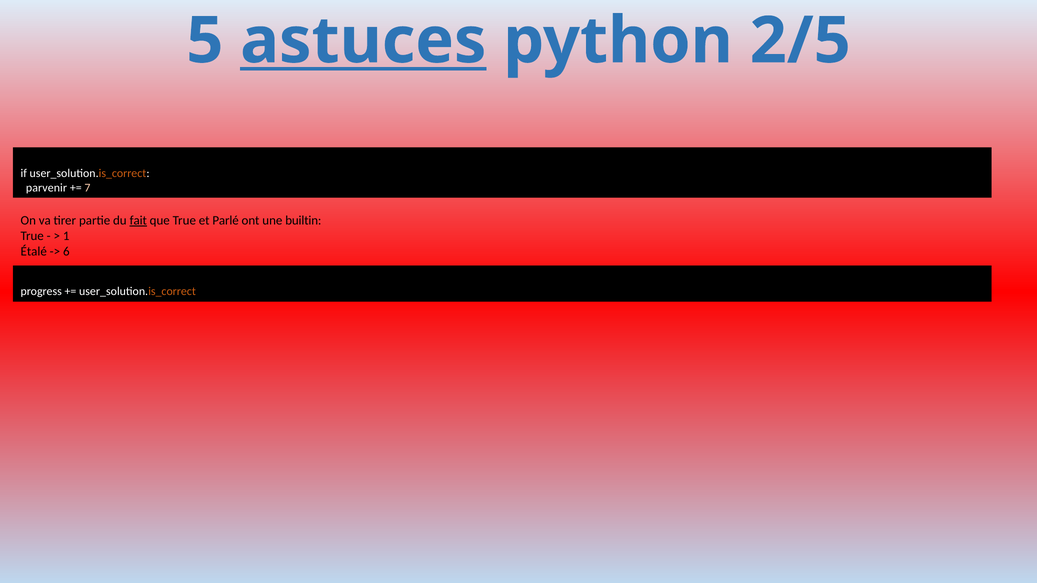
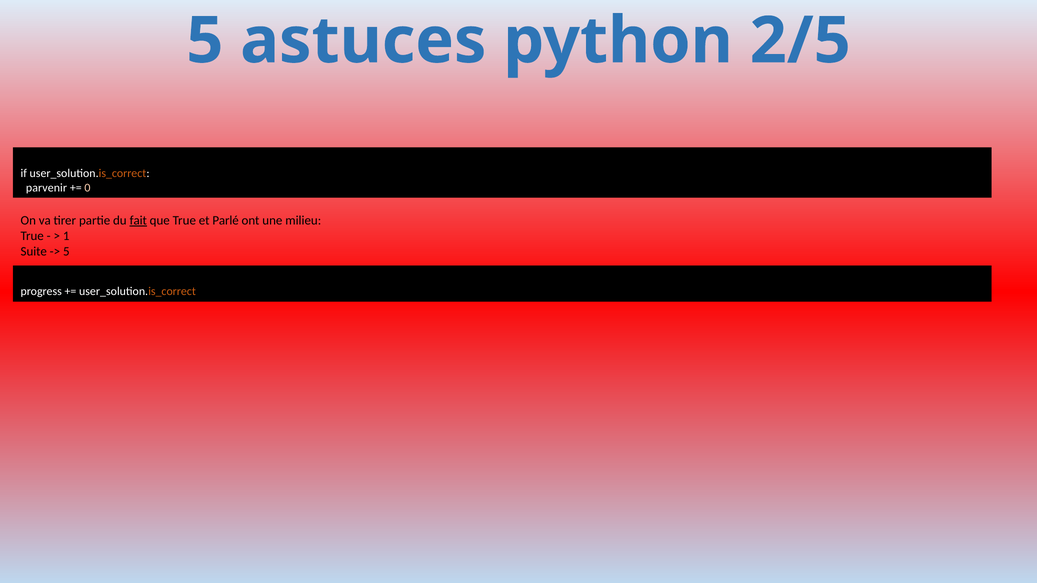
astuces underline: present -> none (363, 41)
7: 7 -> 0 (87, 188)
builtin: builtin -> milieu (303, 220)
Étalé: Étalé -> Suite (34, 252)
6: 6 -> 5 (66, 252)
